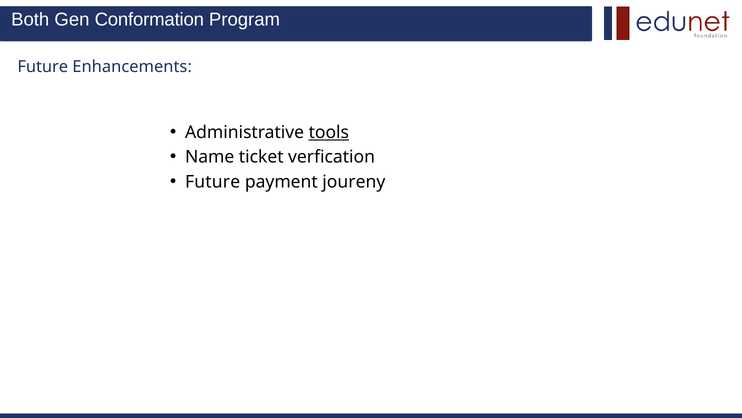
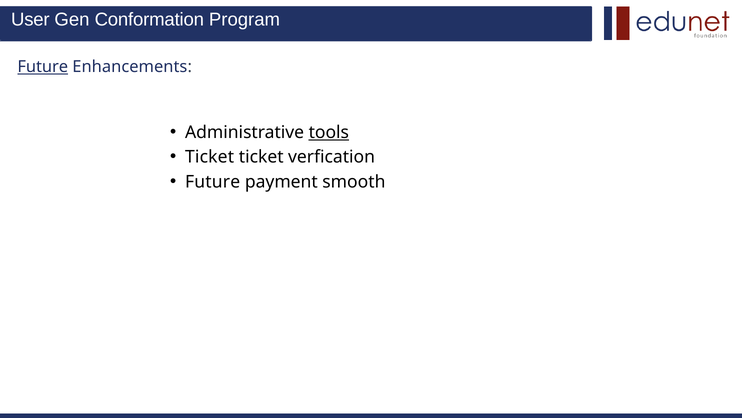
Both: Both -> User (30, 20)
Future underline: none -> present (43, 67)
Name: Name -> Ticket (210, 157)
joureny: joureny -> smooth (354, 181)
